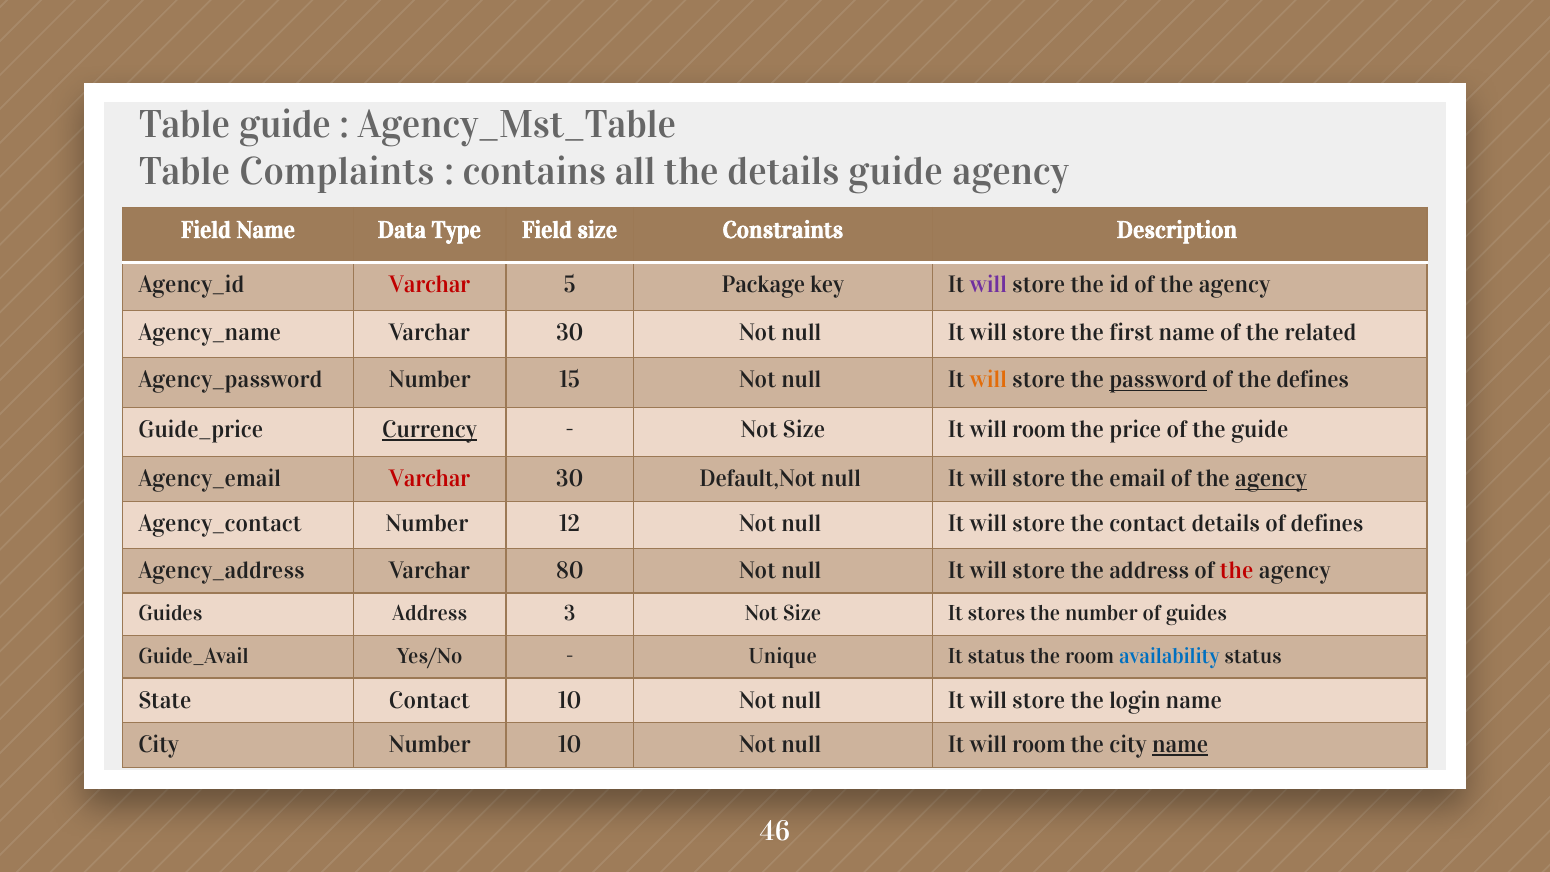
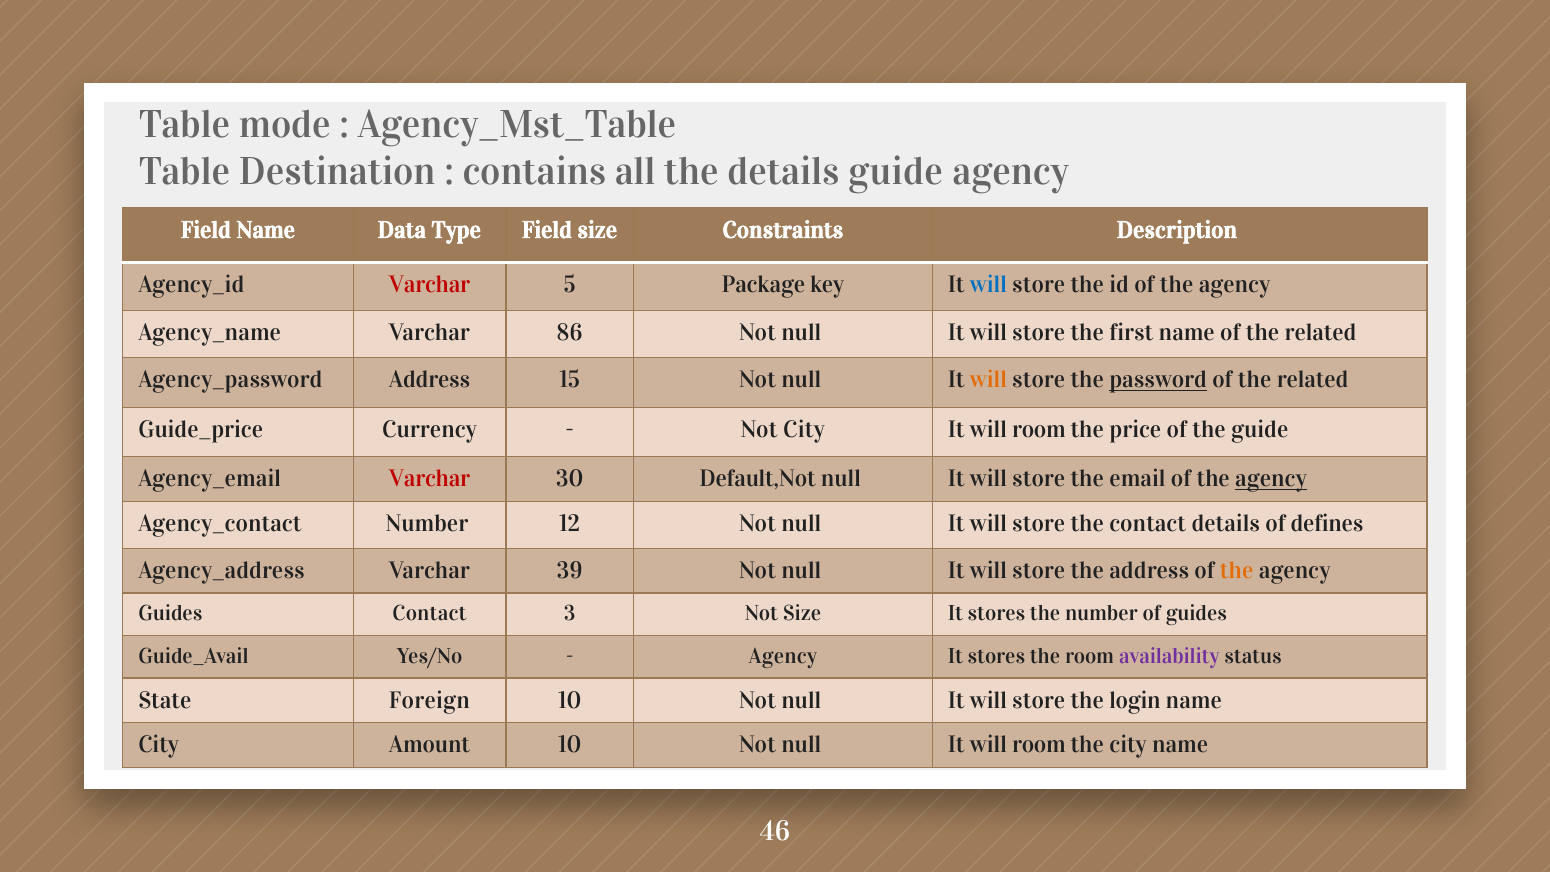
Table guide: guide -> mode (285, 125)
Complaints: Complaints -> Destination (337, 172)
will colour: purple -> blue (988, 285)
30: 30 -> 86 (570, 333)
Number: Number -> Address (430, 380)
defines: defines -> related (1313, 380)
Currency underline: present -> none (430, 430)
Size: Size -> City (804, 430)
80: 80 -> 39 (570, 571)
the colour: red -> orange (1237, 571)
Guides Address: Address -> Contact (429, 614)
Unique: Unique -> Agency (783, 656)
status: status -> stores (996, 656)
availability colour: blue -> purple (1169, 656)
State Contact: Contact -> Foreign (429, 700)
City Number: Number -> Amount (430, 745)
name underline: present -> none (1180, 745)
